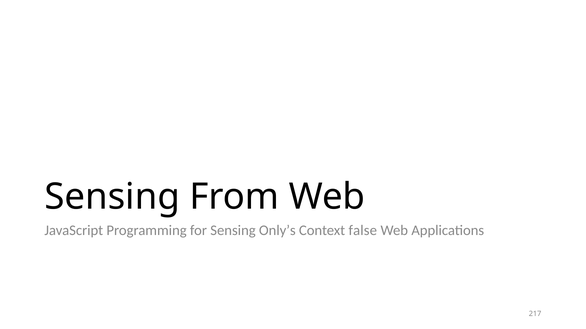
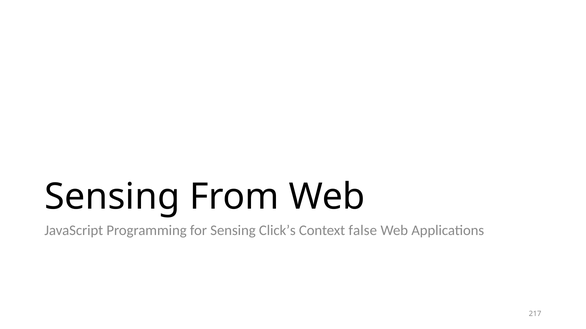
Only’s: Only’s -> Click’s (277, 231)
